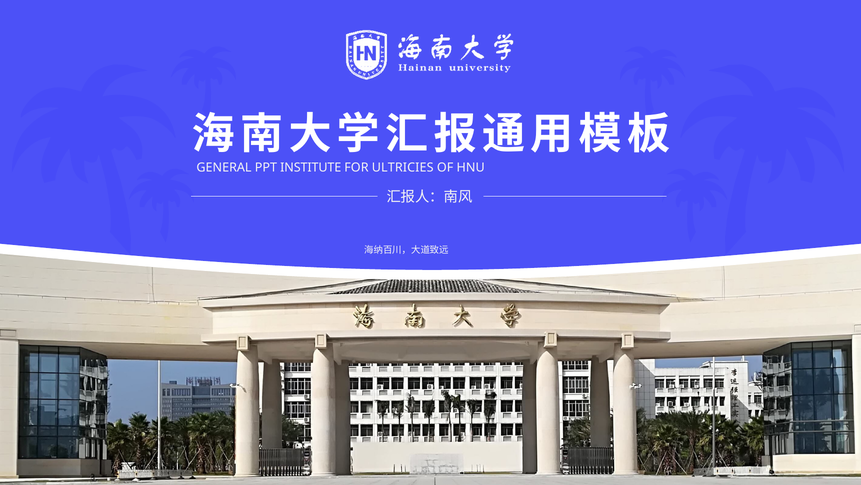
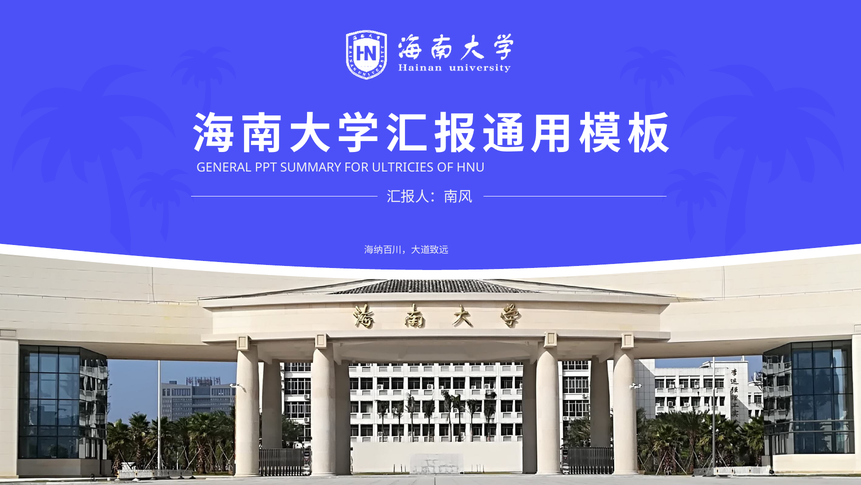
INSTITUTE: INSTITUTE -> SUMMARY (311, 167)
